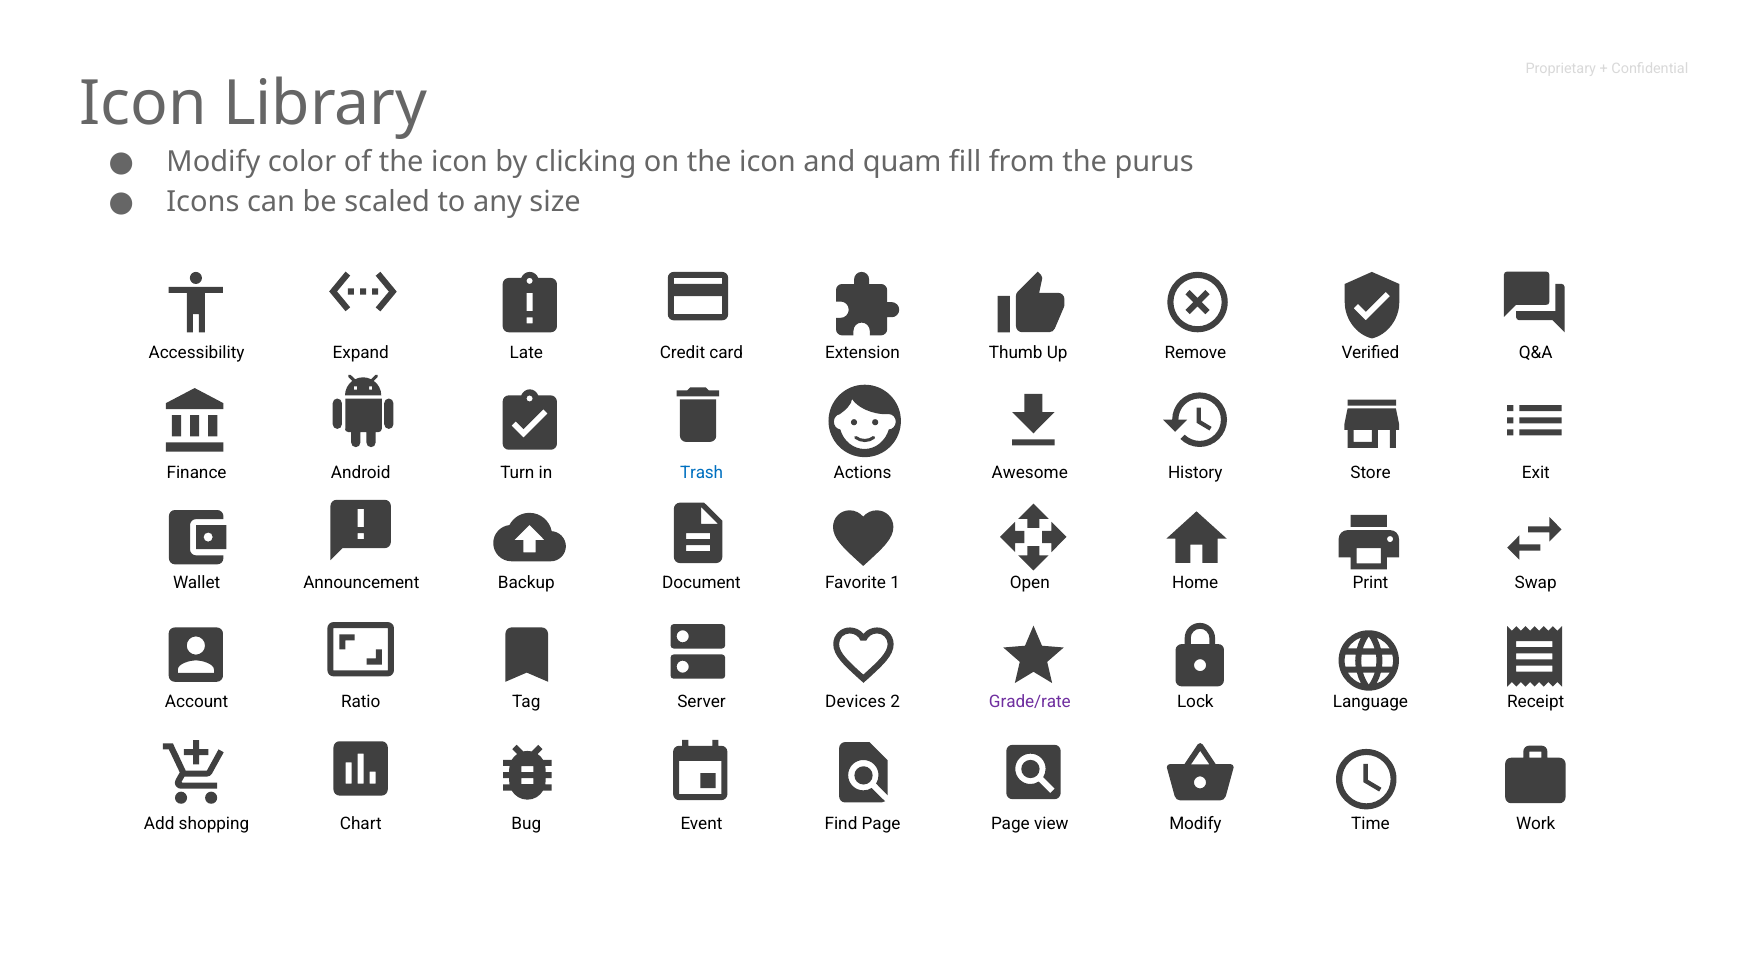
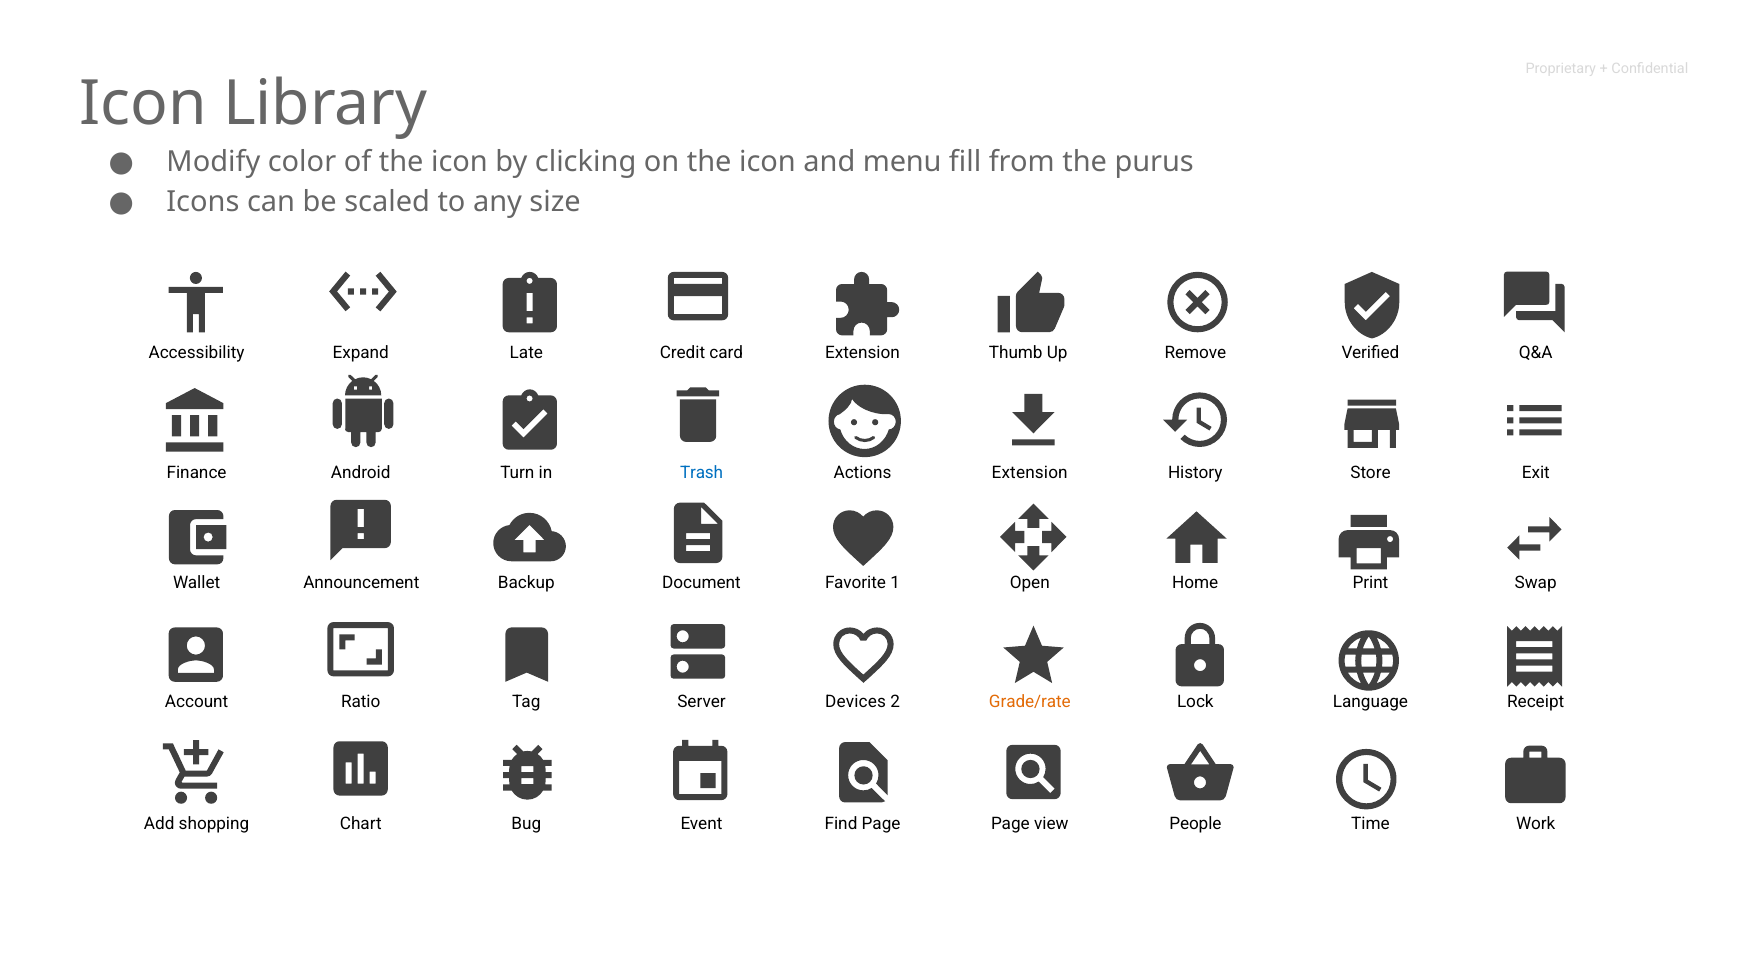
quam: quam -> menu (902, 162)
Actions Awesome: Awesome -> Extension (1030, 472)
Grade/rate colour: purple -> orange (1030, 702)
view Modify: Modify -> People (1195, 823)
